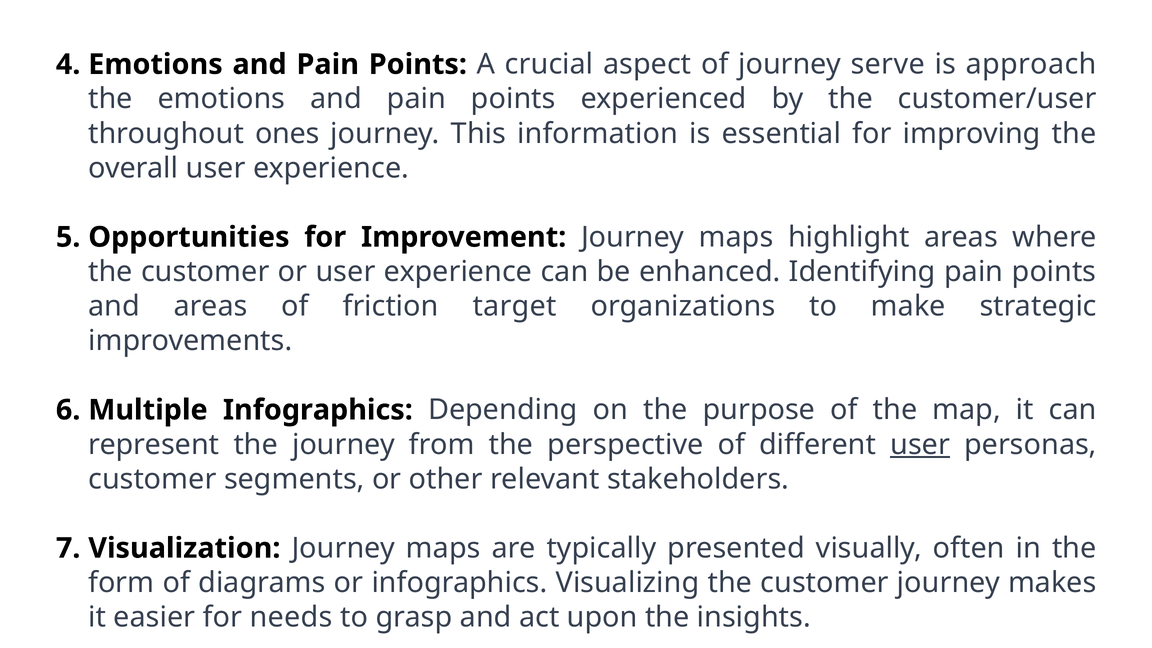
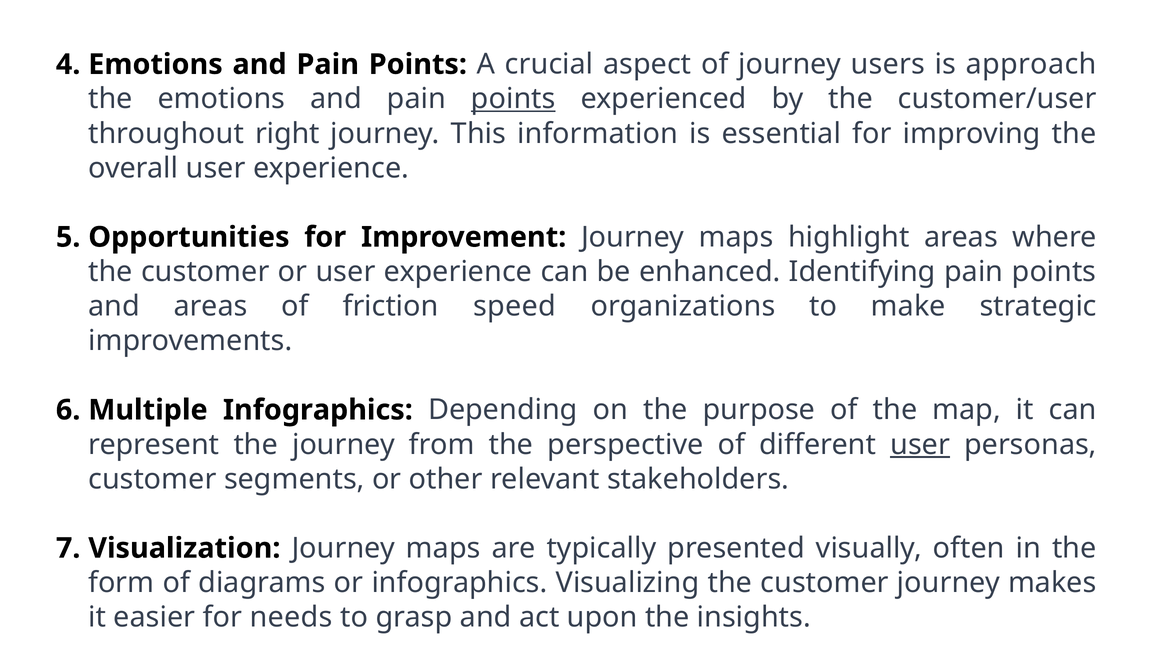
serve: serve -> users (888, 64)
points underline: none -> present (513, 99)
ones: ones -> right (287, 133)
target: target -> speed (515, 306)
